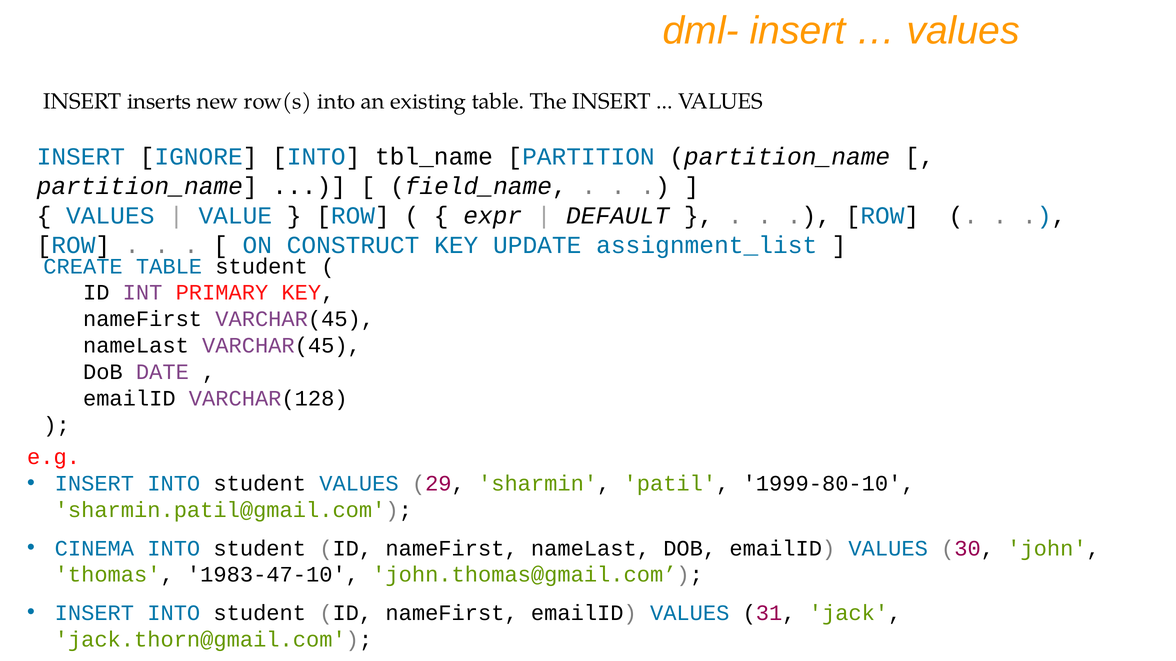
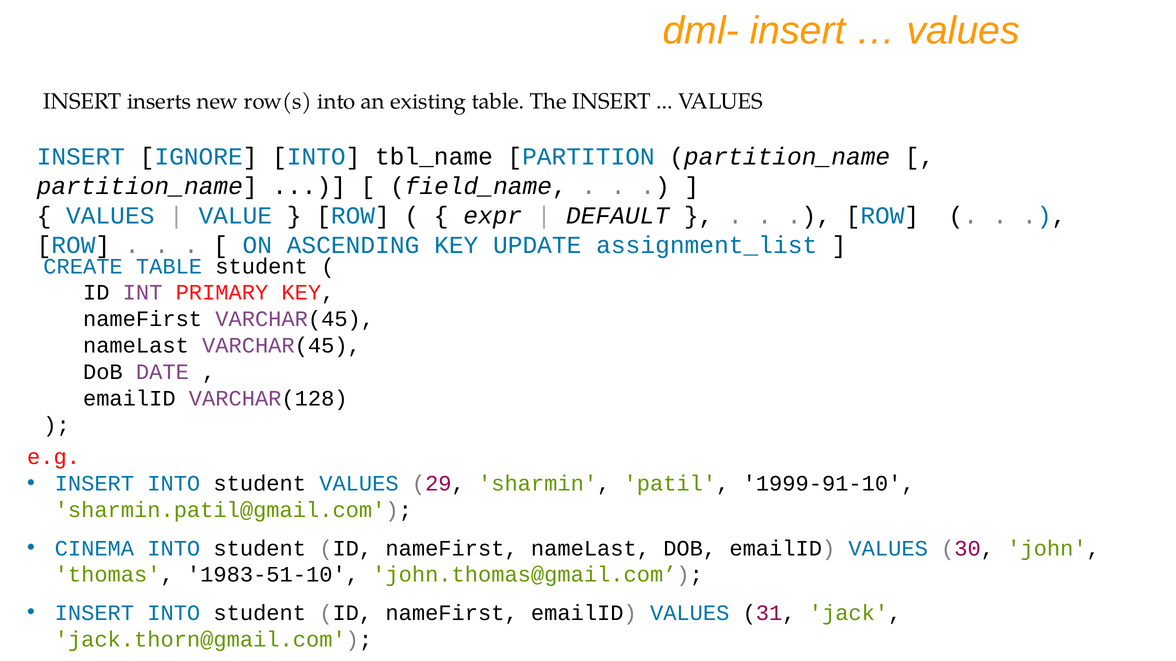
CONSTRUCT: CONSTRUCT -> ASCENDING (353, 245)
1999-80-10: 1999-80-10 -> 1999-91-10 (829, 484)
1983-47-10: 1983-47-10 -> 1983-51-10 (273, 575)
